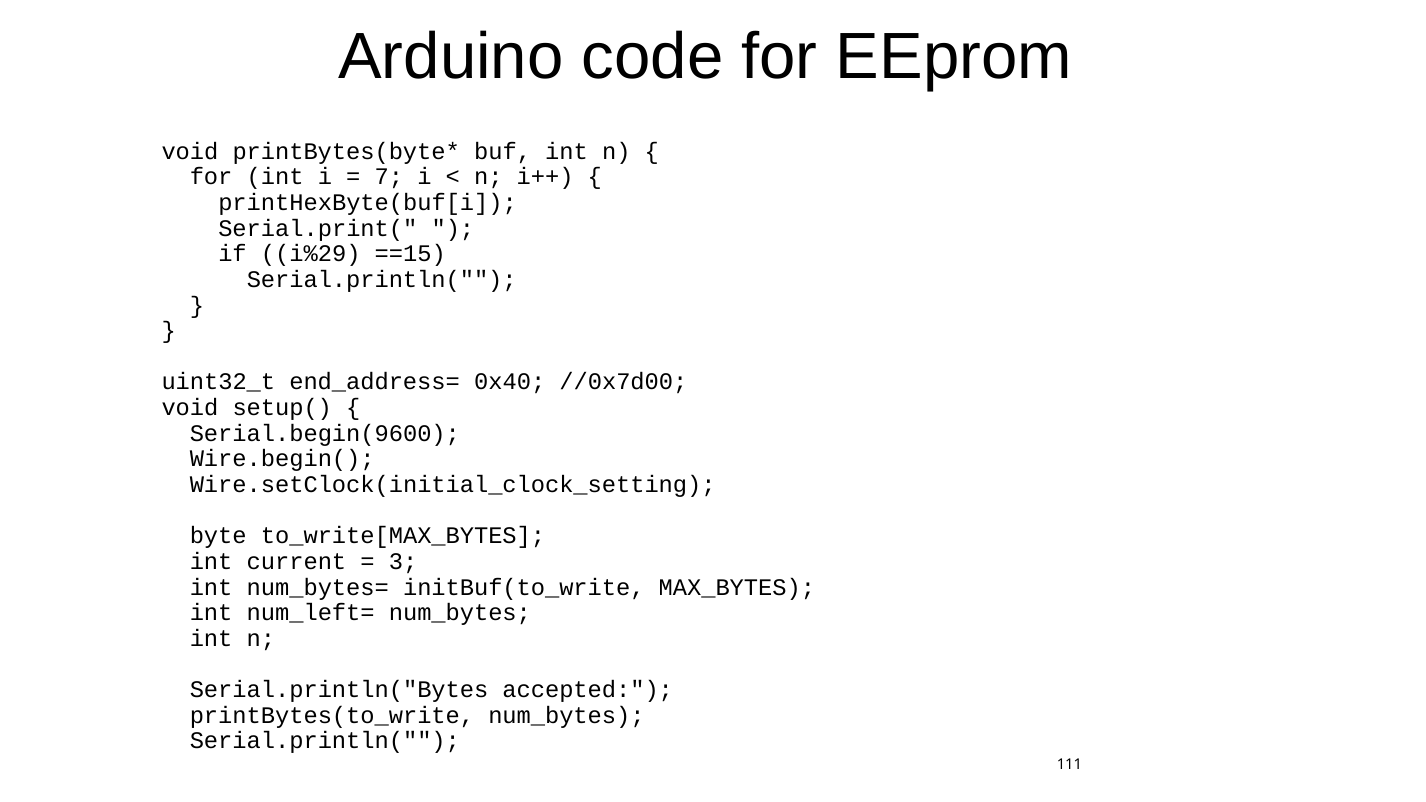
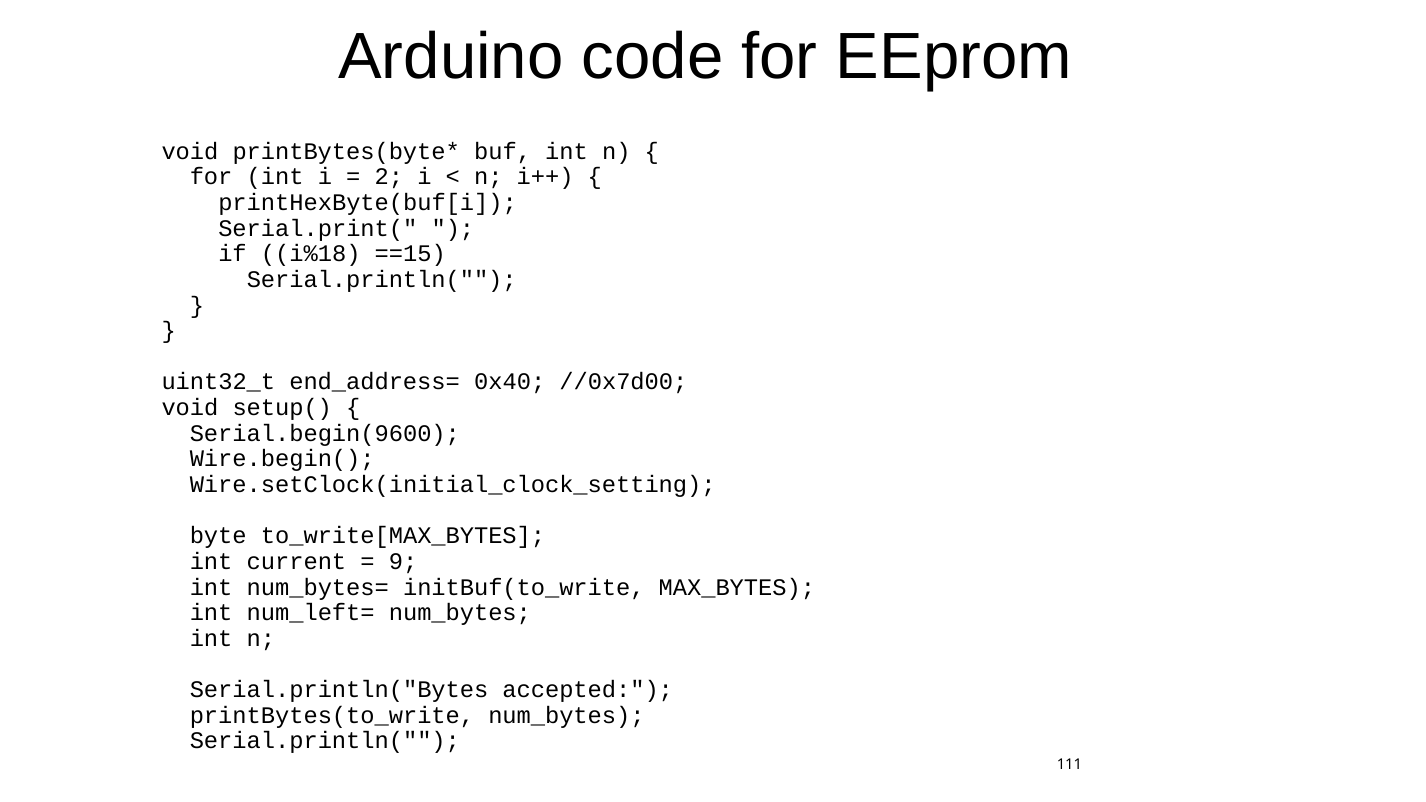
7: 7 -> 2 (389, 177)
i%29: i%29 -> i%18 (311, 254)
3: 3 -> 9 (403, 562)
